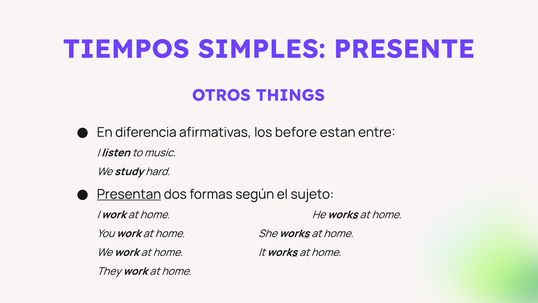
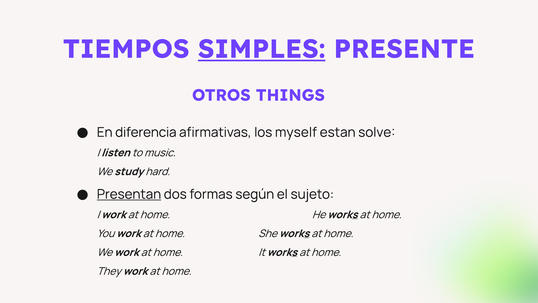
SIMPLES underline: none -> present (262, 49)
before: before -> myself (296, 132)
entre: entre -> solve (377, 132)
